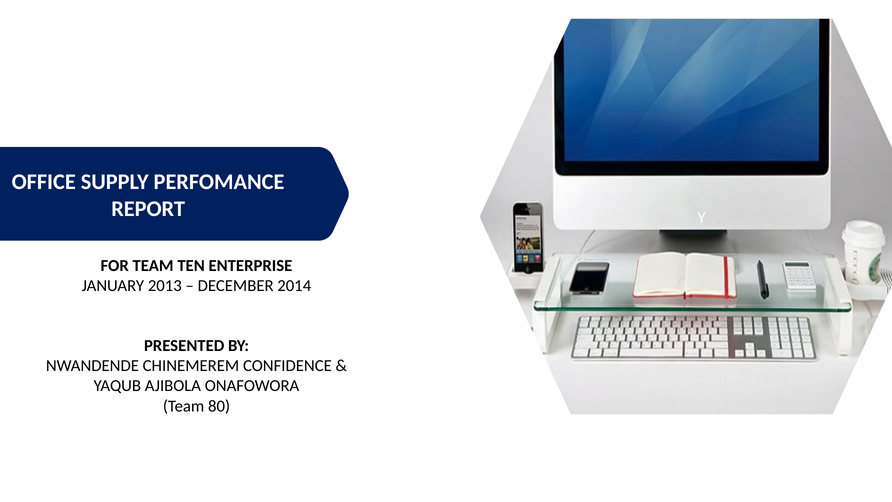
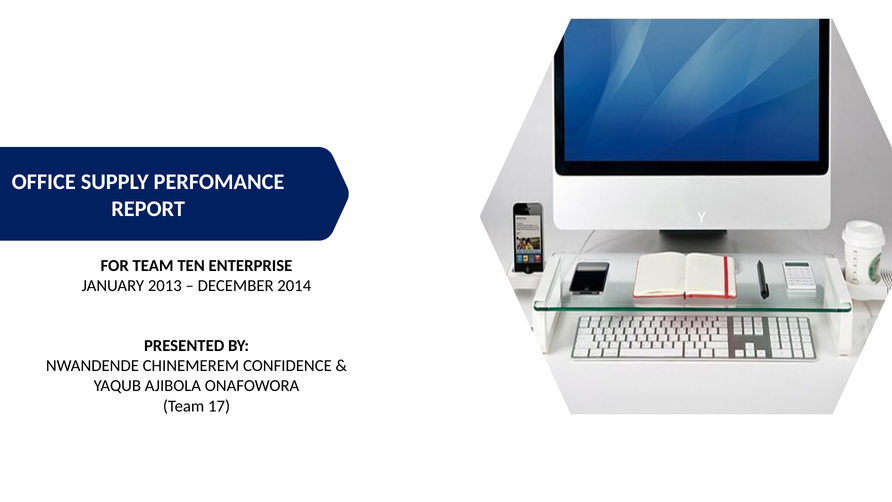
80: 80 -> 17 (219, 406)
